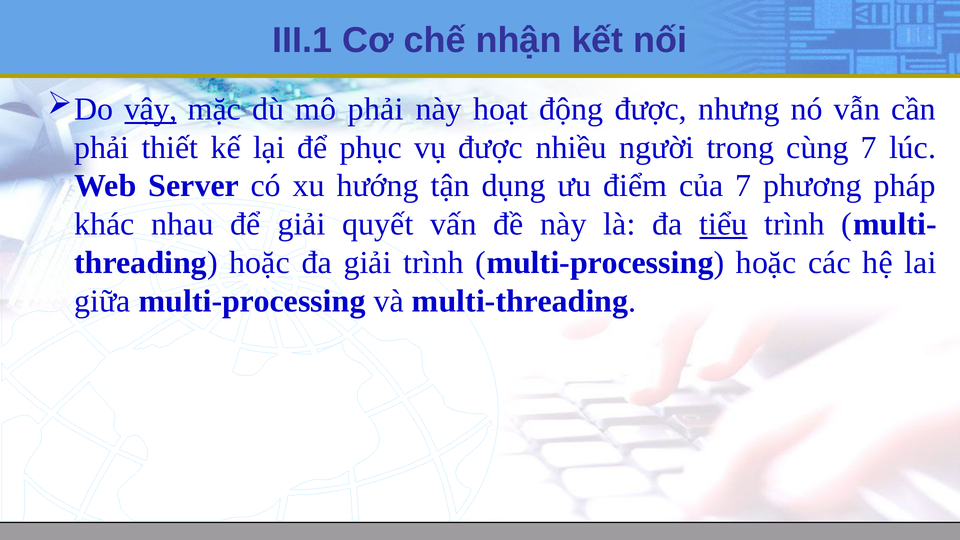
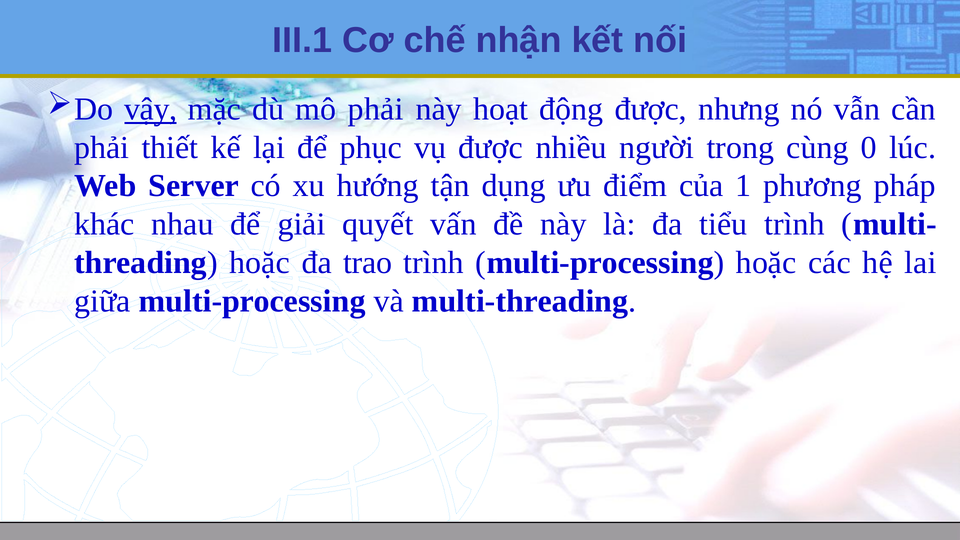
cùng 7: 7 -> 0 (869, 147)
của 7: 7 -> 1 (743, 186)
tiểu underline: present -> none (723, 224)
đa giải: giải -> trao (368, 263)
